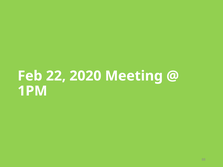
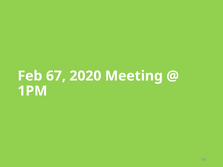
22: 22 -> 67 (56, 76)
